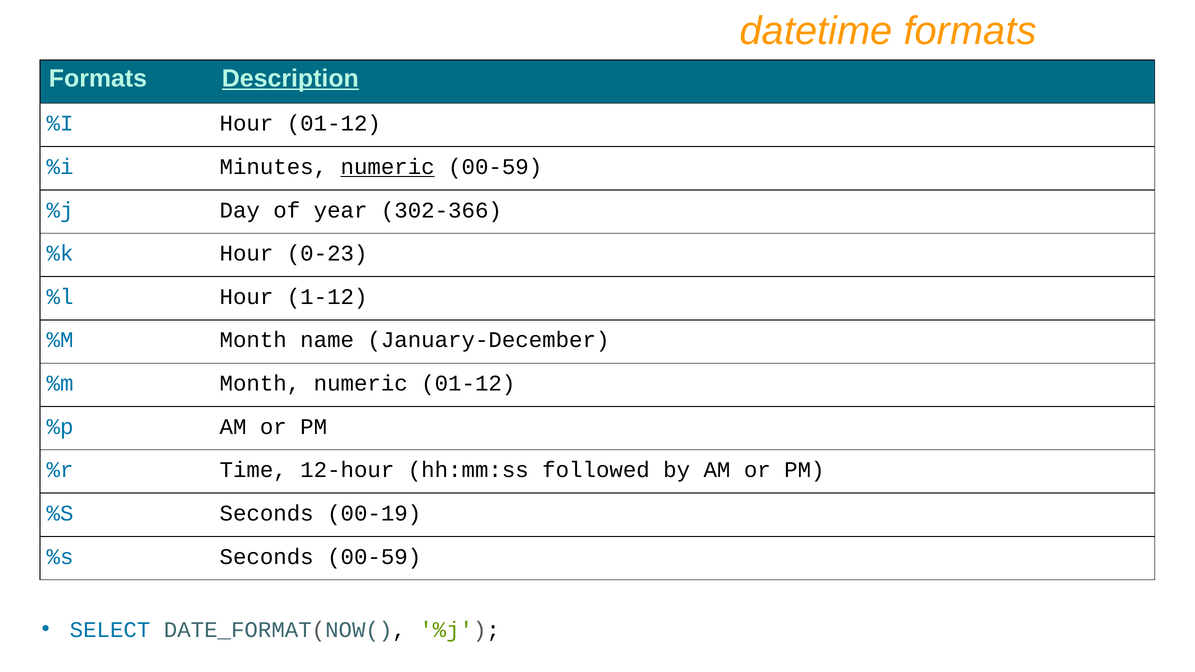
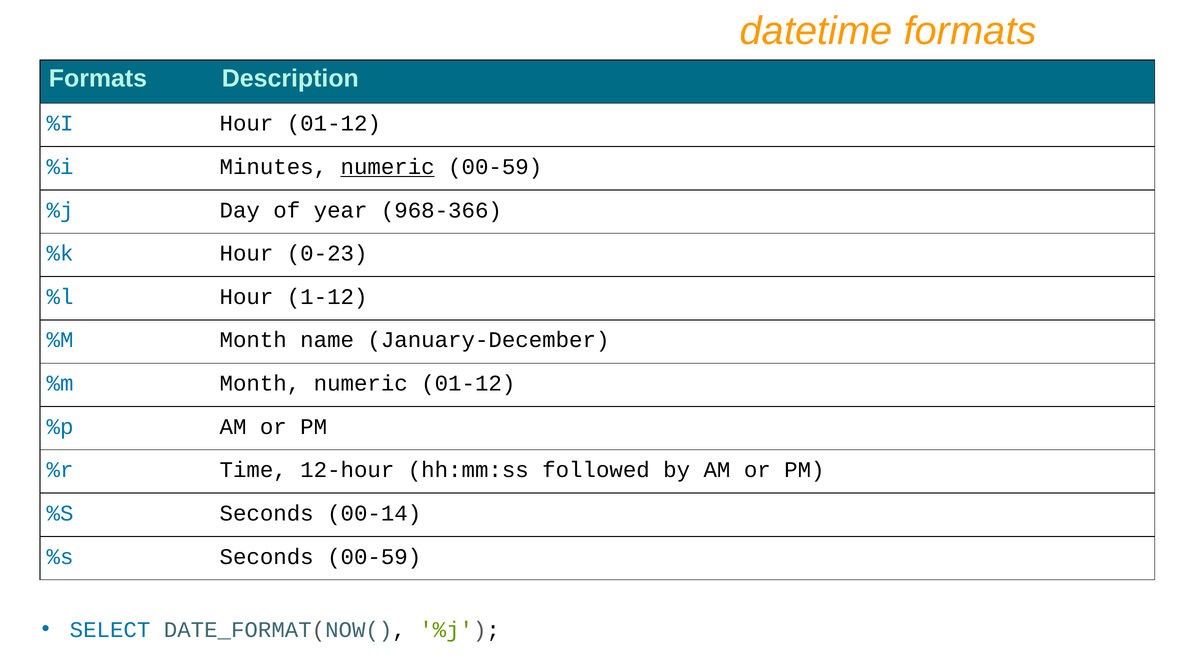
Description underline: present -> none (290, 79)
302-366: 302-366 -> 968-366 (441, 210)
00-19: 00-19 -> 00-14 (374, 514)
